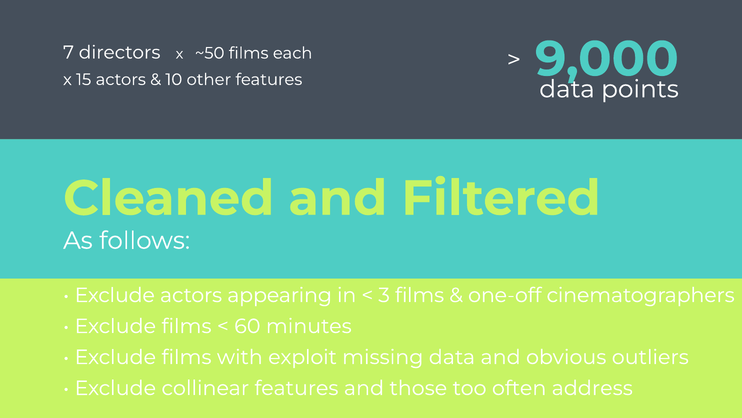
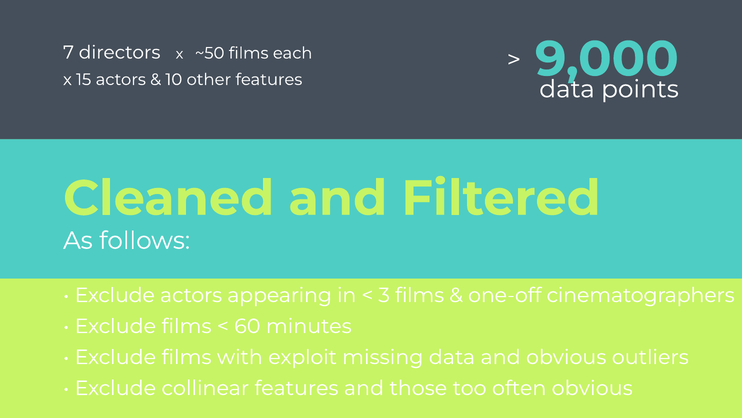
often address: address -> obvious (592, 388)
